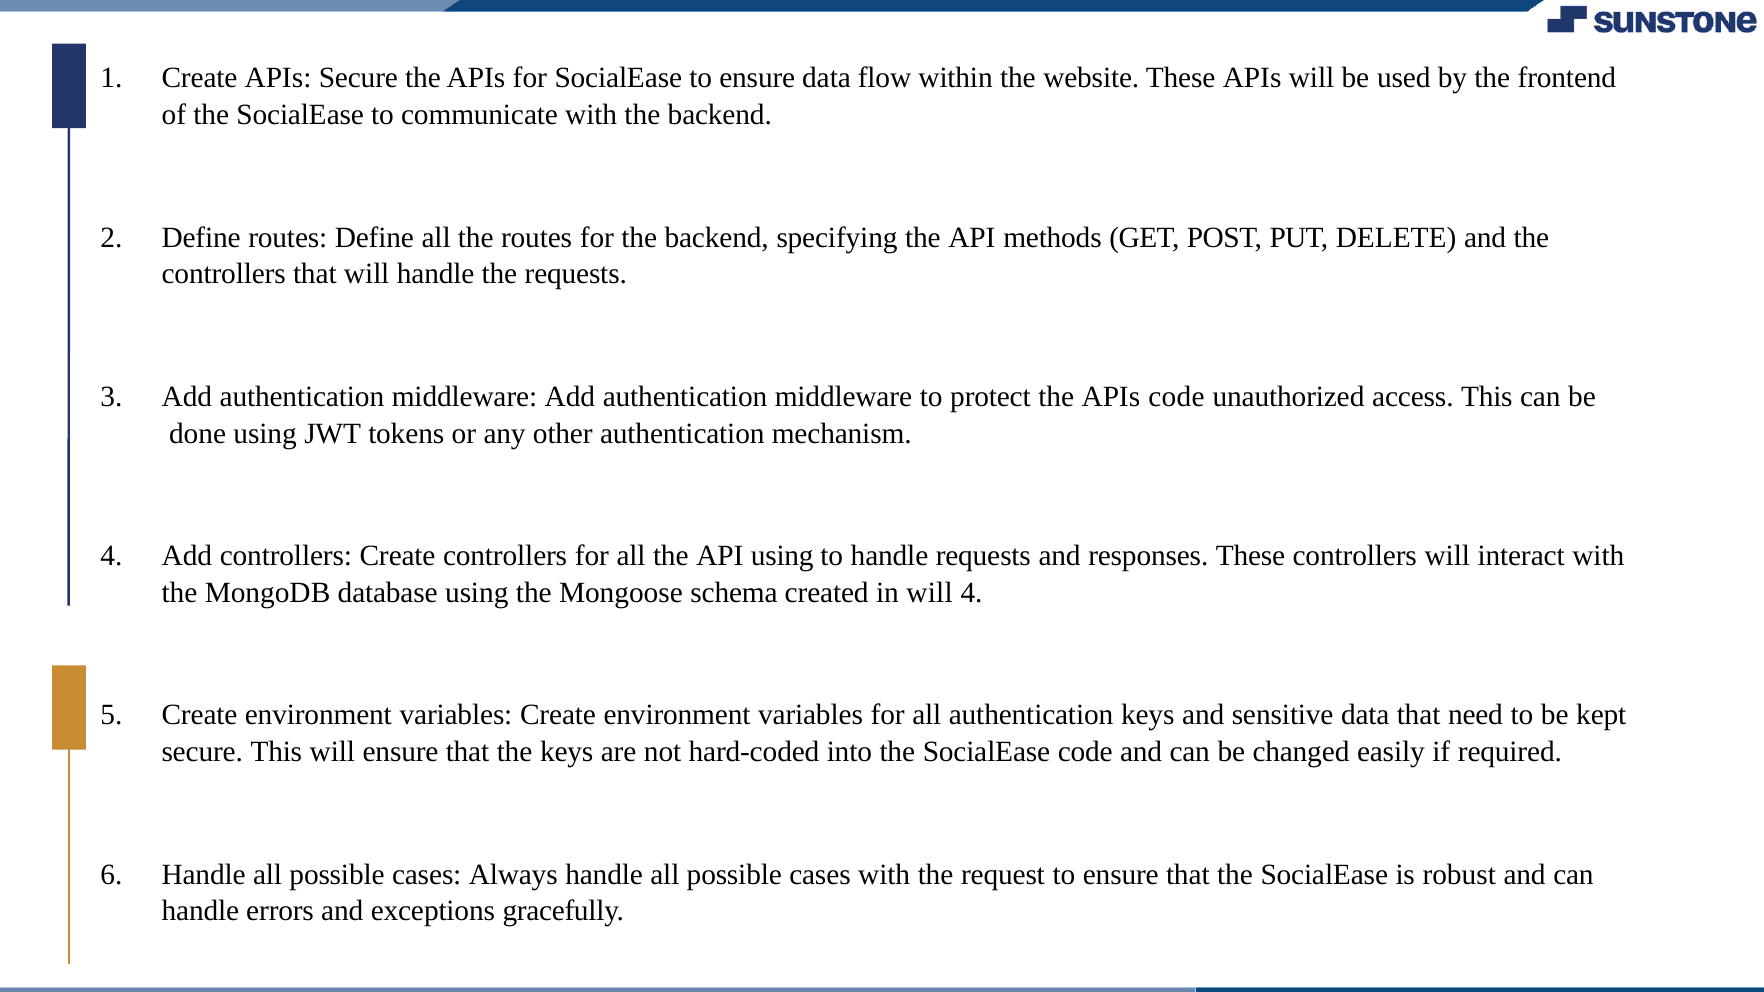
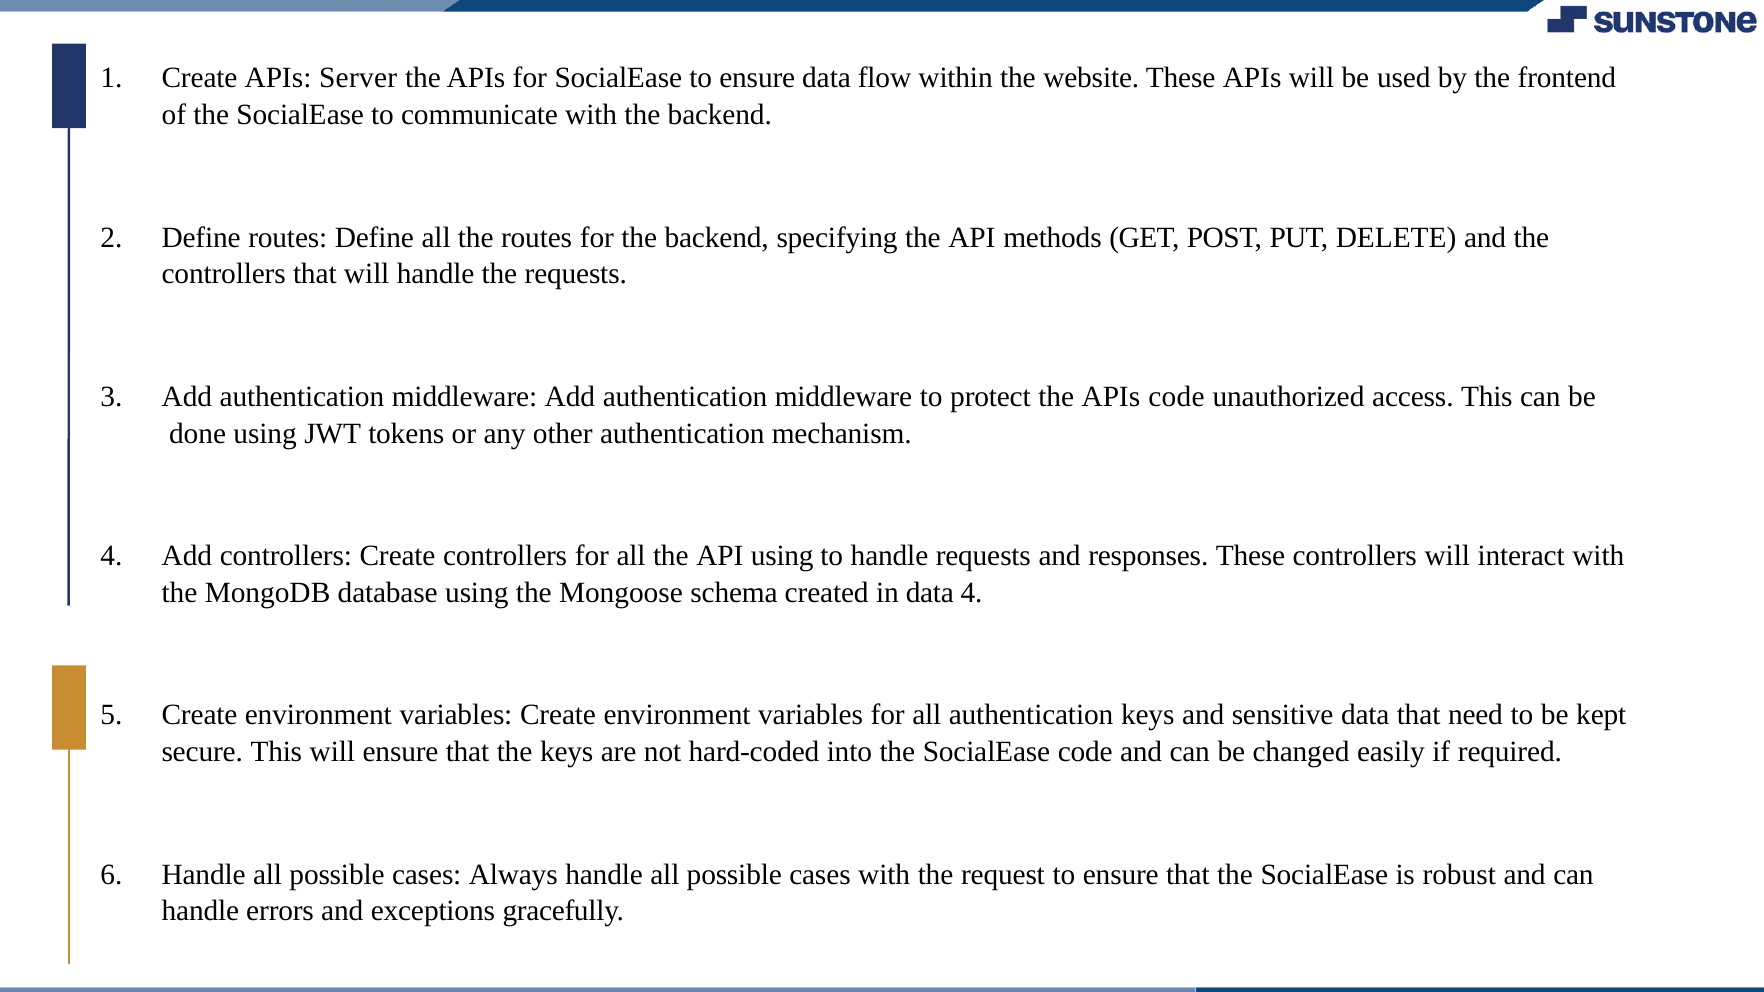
APIs Secure: Secure -> Server (358, 78)
in will: will -> data (930, 593)
